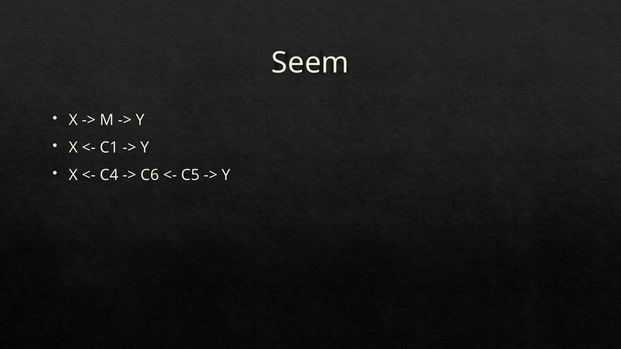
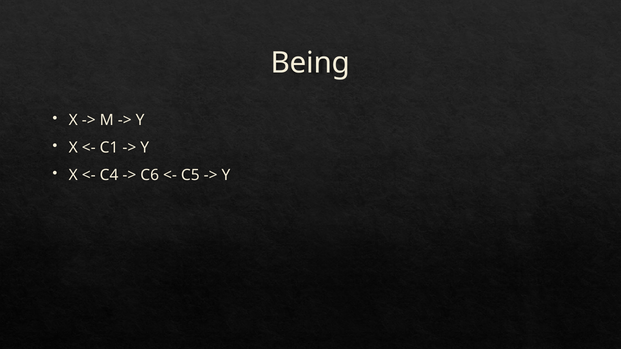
Seem: Seem -> Being (310, 63)
